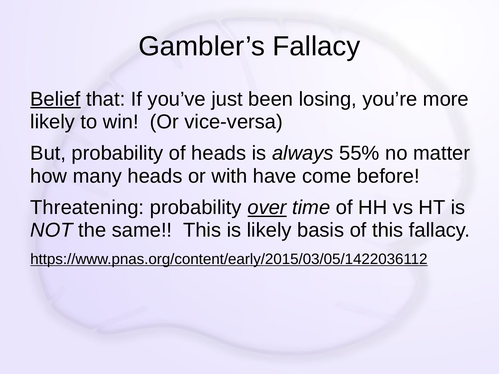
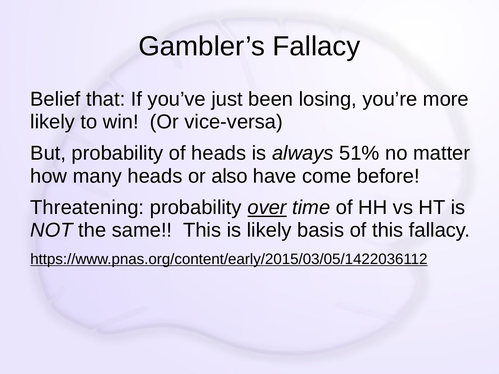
Belief underline: present -> none (55, 99)
55%: 55% -> 51% (359, 154)
with: with -> also (230, 176)
